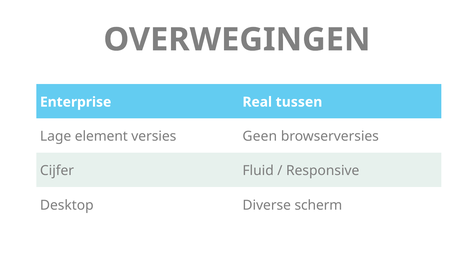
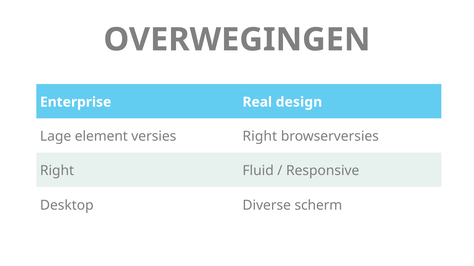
tussen: tussen -> design (299, 102)
versies Geen: Geen -> Right (260, 137)
Cijfer: Cijfer -> Right (57, 171)
